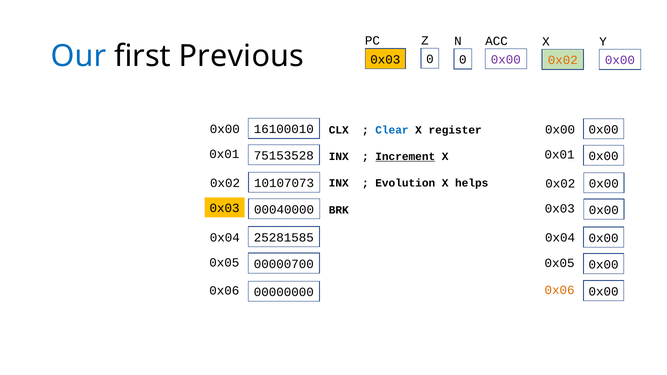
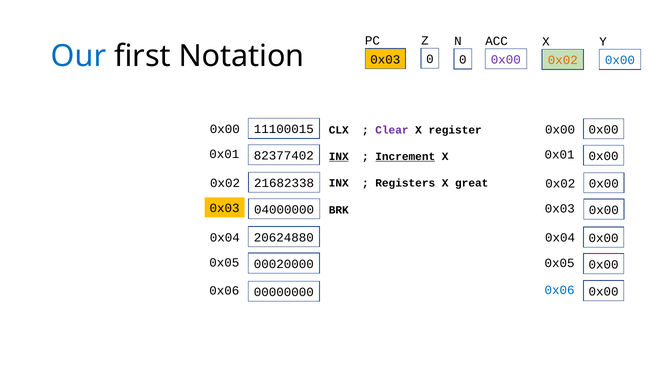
Previous: Previous -> Notation (242, 56)
0x00 colour: purple -> blue (620, 60)
16100010: 16100010 -> 11100015 (284, 129)
Clear colour: blue -> purple (392, 130)
75153528: 75153528 -> 82377402 (284, 156)
INX underline: none -> present (339, 157)
10107073: 10107073 -> 21682338 (284, 183)
Evolution: Evolution -> Registers (405, 183)
helps: helps -> great (472, 183)
00040000: 00040000 -> 04000000 (284, 210)
25281585: 25281585 -> 20624880 (284, 238)
00000700: 00000700 -> 00020000 (284, 264)
0x06 colour: orange -> blue (560, 290)
